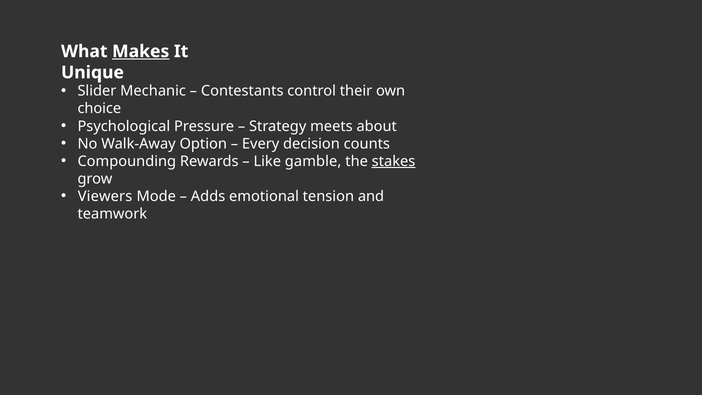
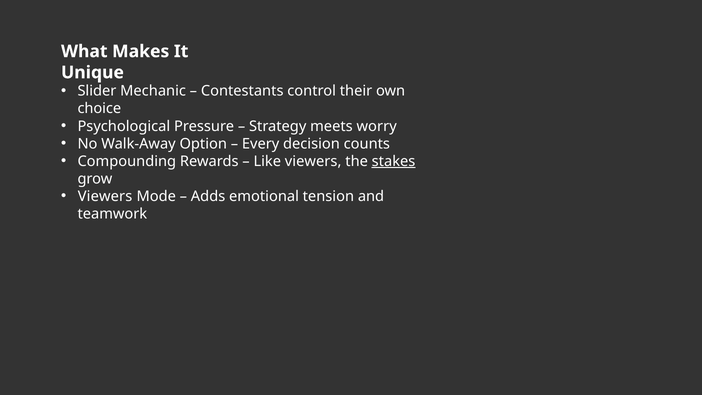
Makes underline: present -> none (141, 51)
about: about -> worry (377, 126)
Like gamble: gamble -> viewers (313, 161)
